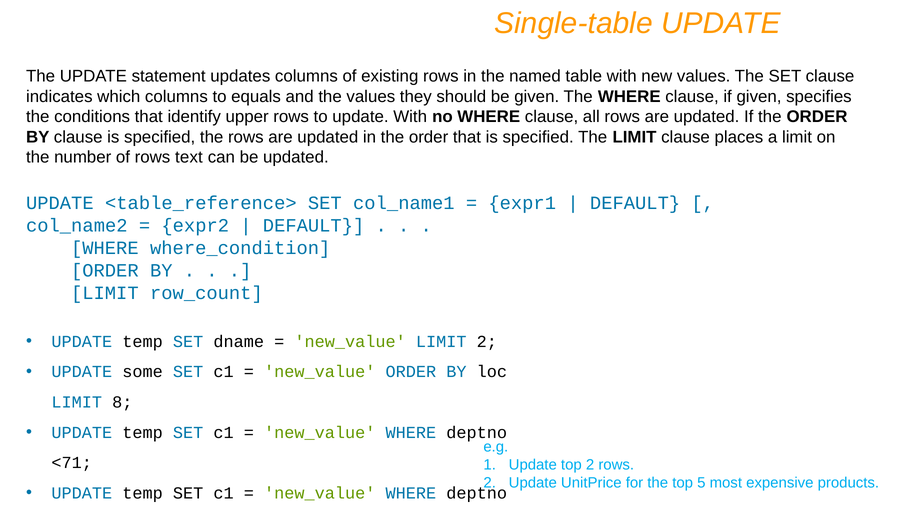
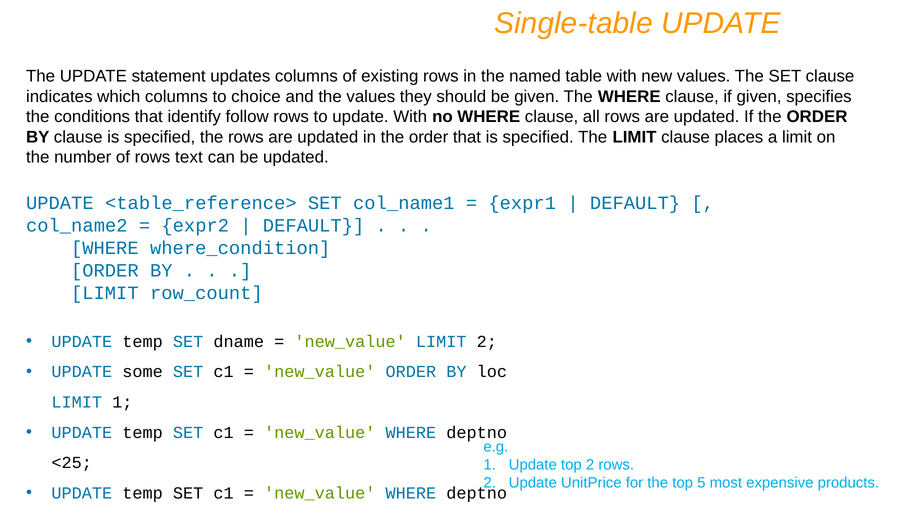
equals: equals -> choice (256, 97)
upper: upper -> follow (247, 117)
LIMIT 8: 8 -> 1 (122, 402)
<71: <71 -> <25 (72, 463)
